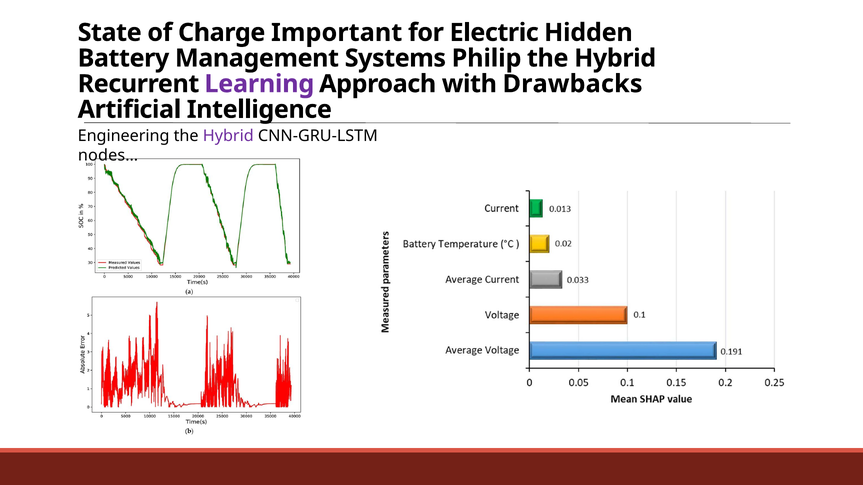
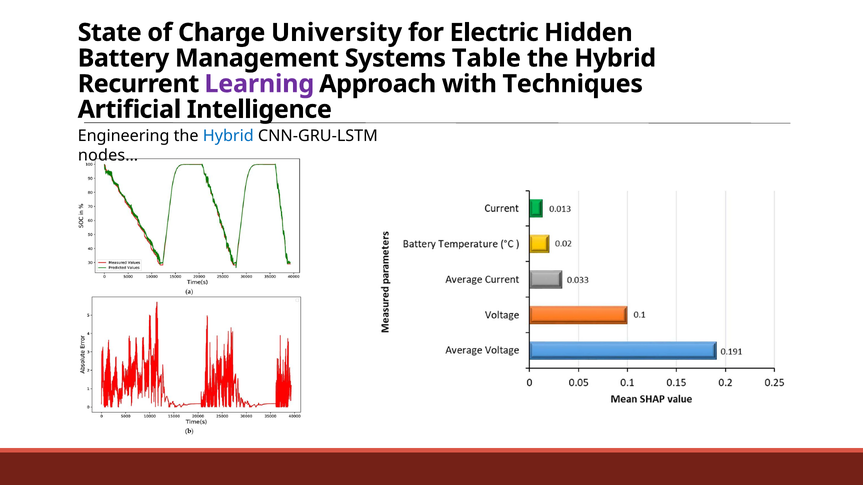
Important: Important -> University (337, 33)
Philip: Philip -> Table (486, 58)
Drawbacks: Drawbacks -> Techniques (573, 84)
Hybrid colour: purple -> blue (228, 136)
